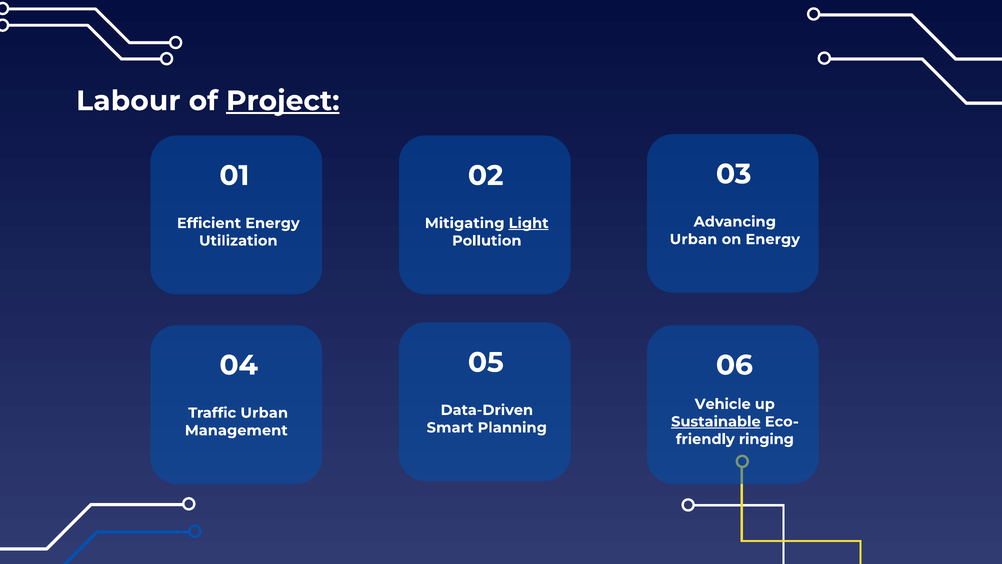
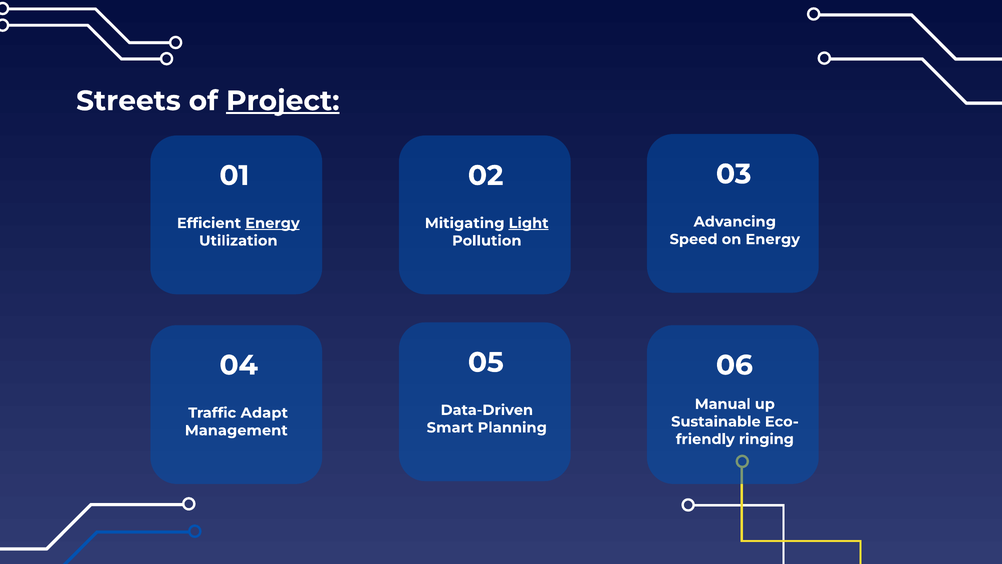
Labour: Labour -> Streets (128, 101)
Energy underline: none -> present (272, 223)
Urban: Urban -> Speed (694, 239)
Vehicle: Vehicle -> Manual (723, 404)
Traffic Urban: Urban -> Adapt (264, 413)
Sustainable underline: present -> none (716, 421)
